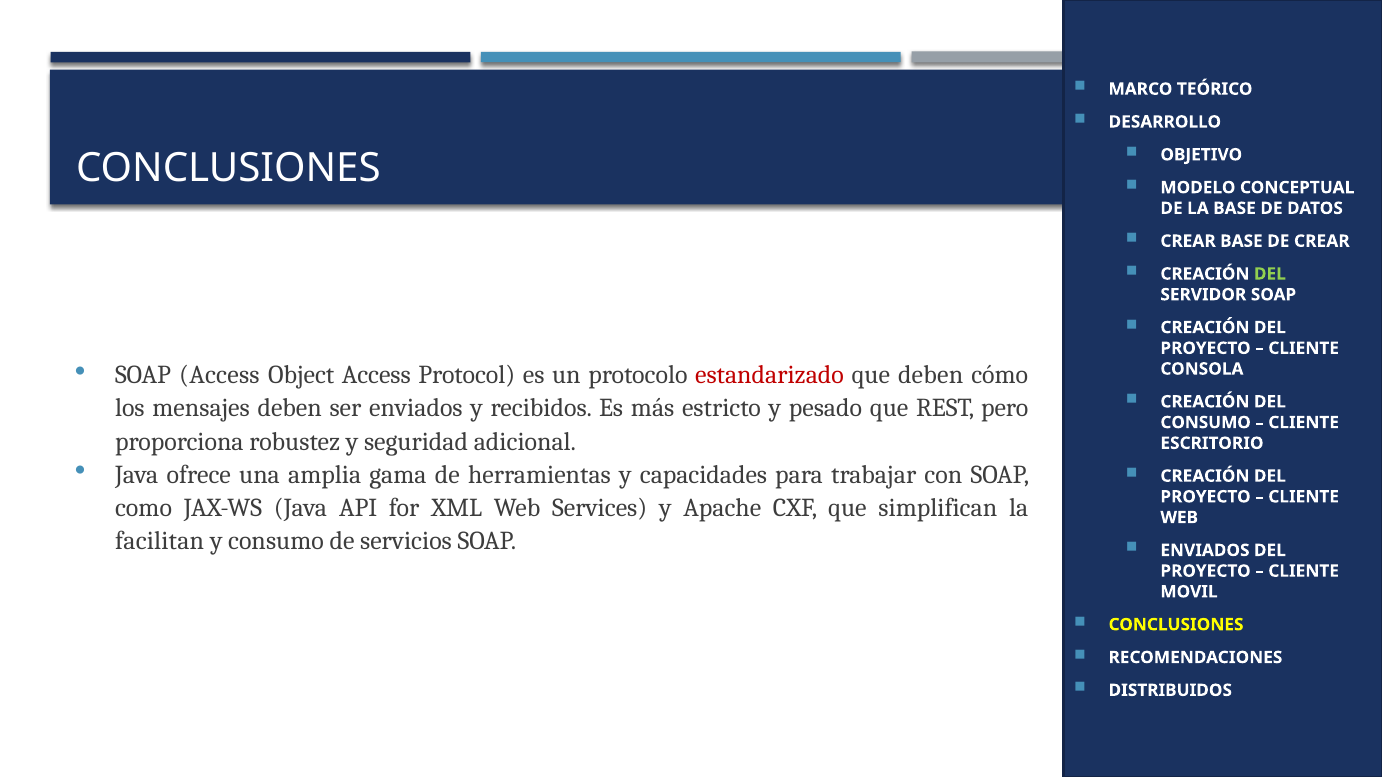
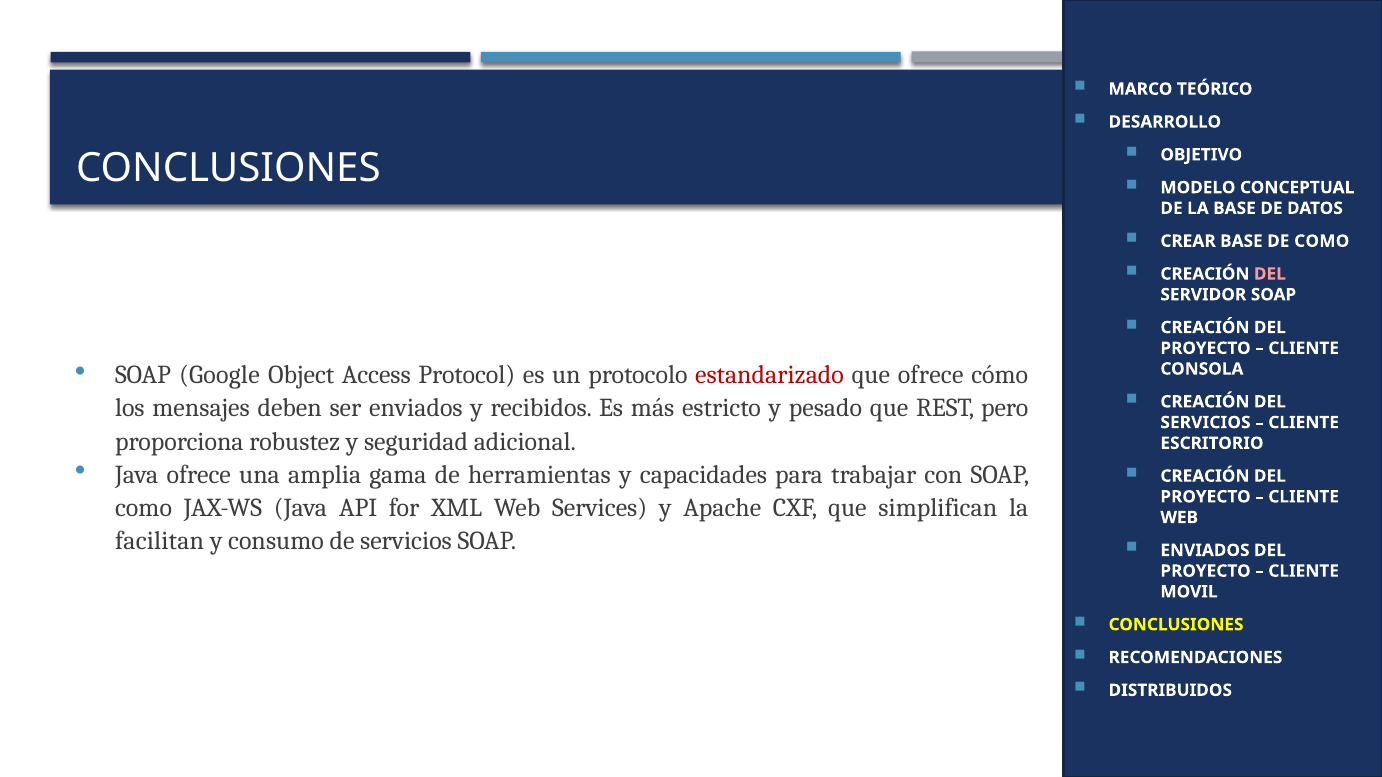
DE CREAR: CREAR -> COMO (1322, 241)
DEL colour: light green -> pink (1270, 274)
SOAP Access: Access -> Google (219, 375)
que deben: deben -> ofrece (931, 375)
CONSUMO: CONSUMO -> SERVICIOS (1205, 423)
